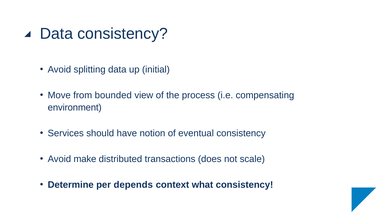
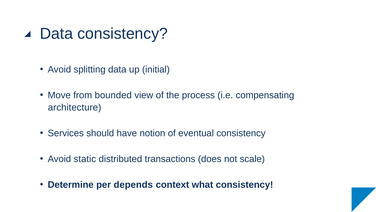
environment: environment -> architecture (75, 107)
make: make -> static (85, 159)
